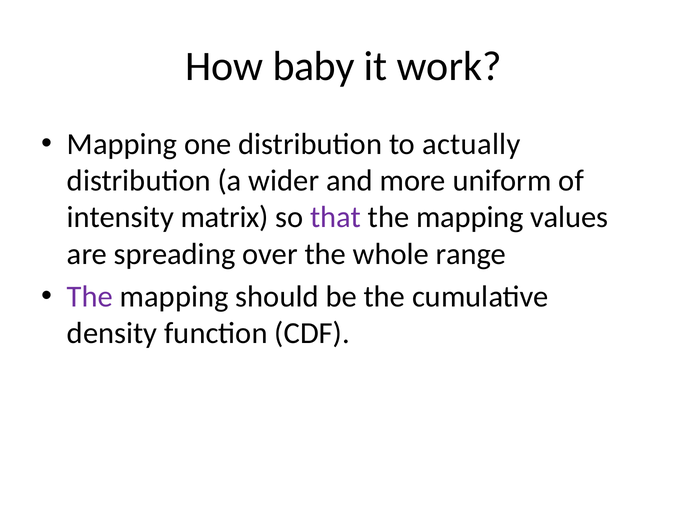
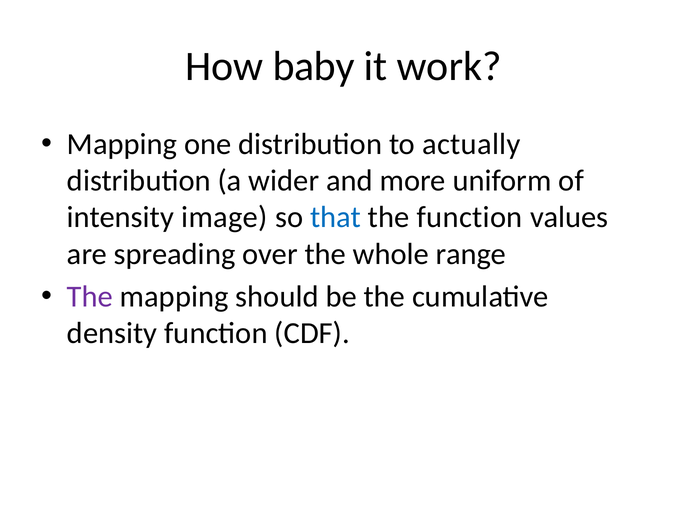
matrix: matrix -> image (224, 217)
that colour: purple -> blue (336, 217)
mapping: mapping -> function (470, 217)
